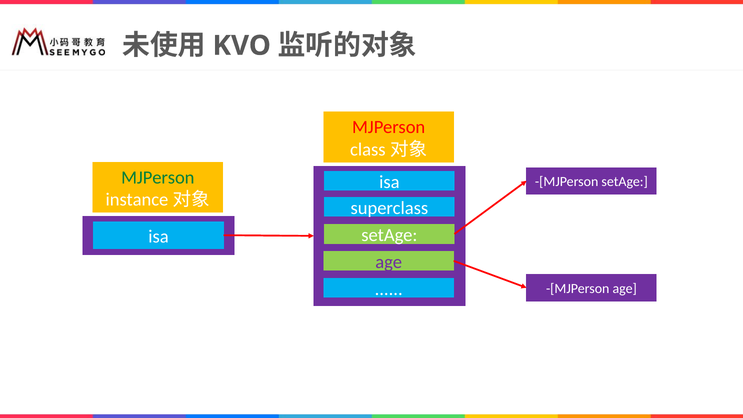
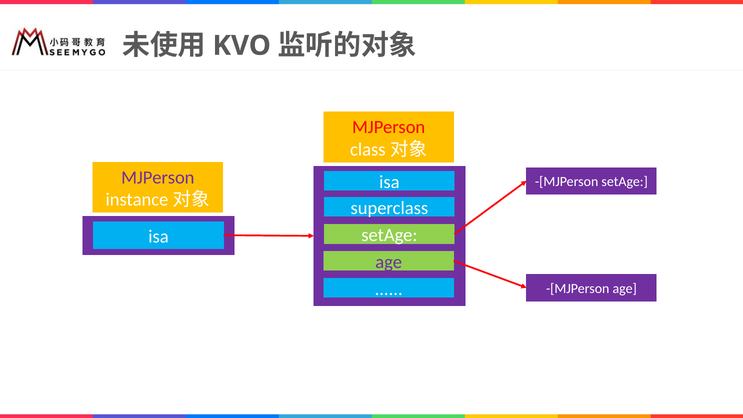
MJPerson colour: green -> purple (158, 177)
